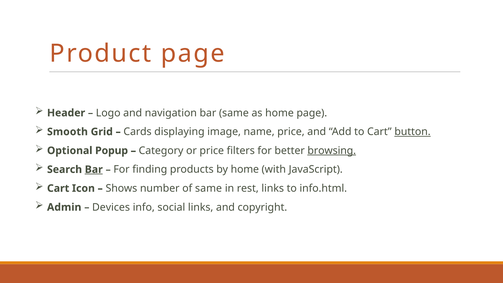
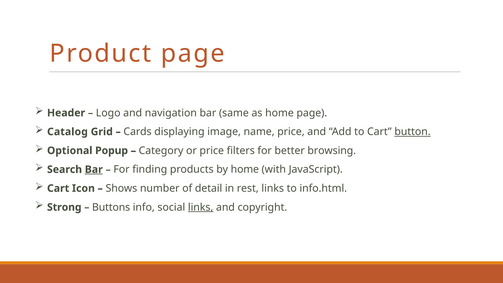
Smooth: Smooth -> Catalog (67, 132)
browsing underline: present -> none (332, 151)
of same: same -> detail (209, 188)
Admin: Admin -> Strong (64, 207)
Devices: Devices -> Buttons (111, 207)
links underline: none -> present (201, 207)
